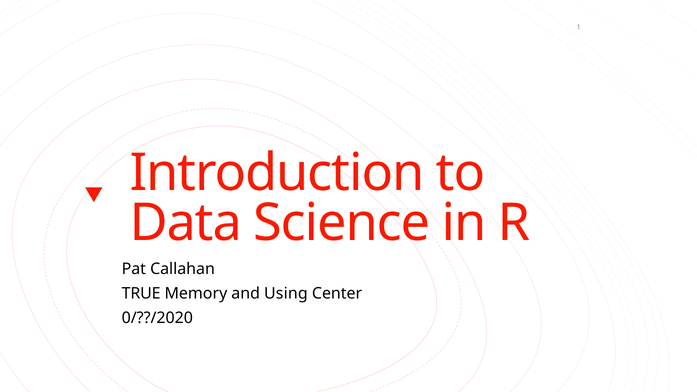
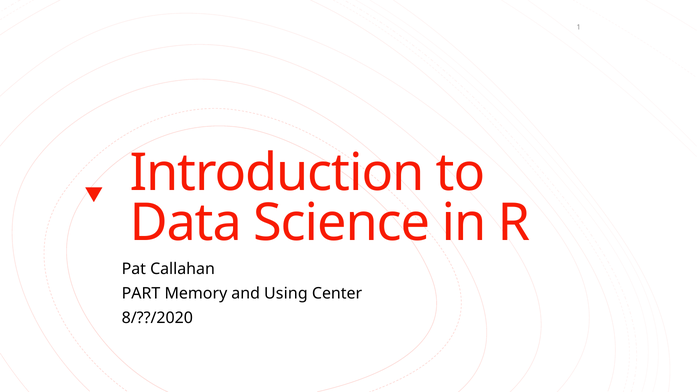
TRUE: TRUE -> PART (141, 294)
0/??/2020: 0/??/2020 -> 8/??/2020 (157, 318)
